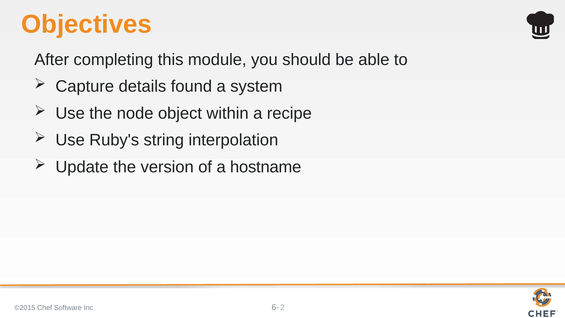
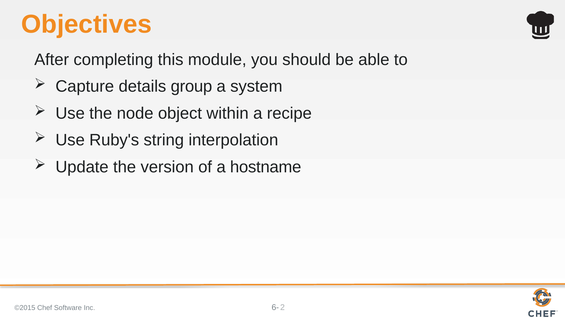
found: found -> group (191, 86)
